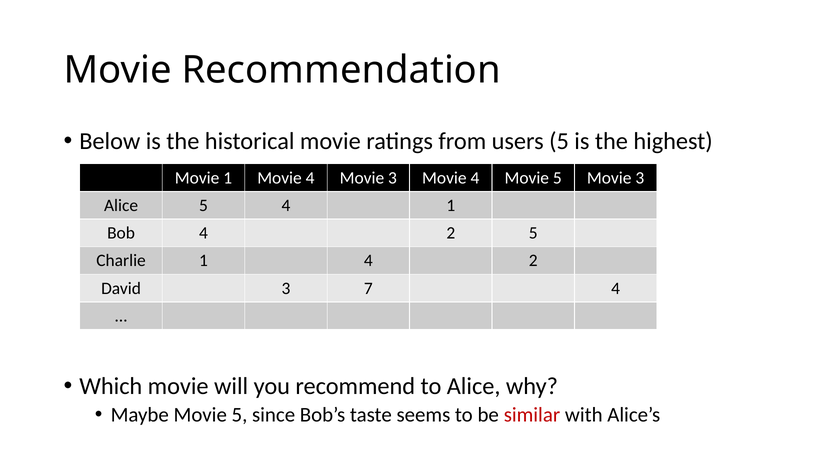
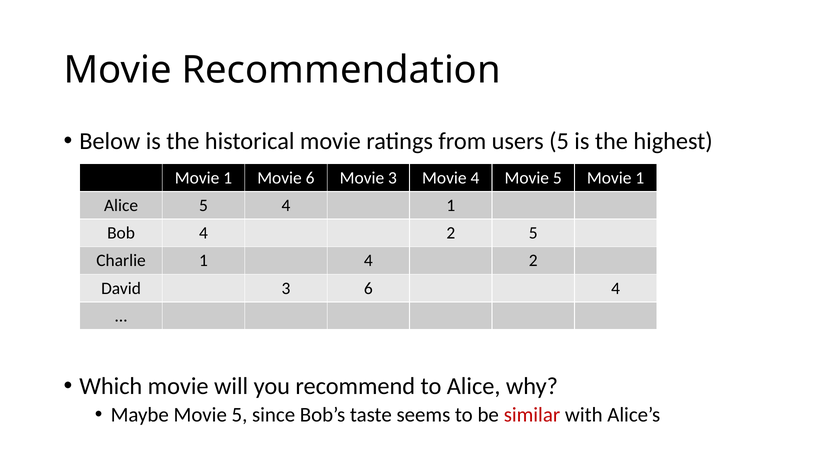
1 Movie 4: 4 -> 6 (310, 178)
5 Movie 3: 3 -> 1 (640, 178)
3 7: 7 -> 6 (368, 288)
